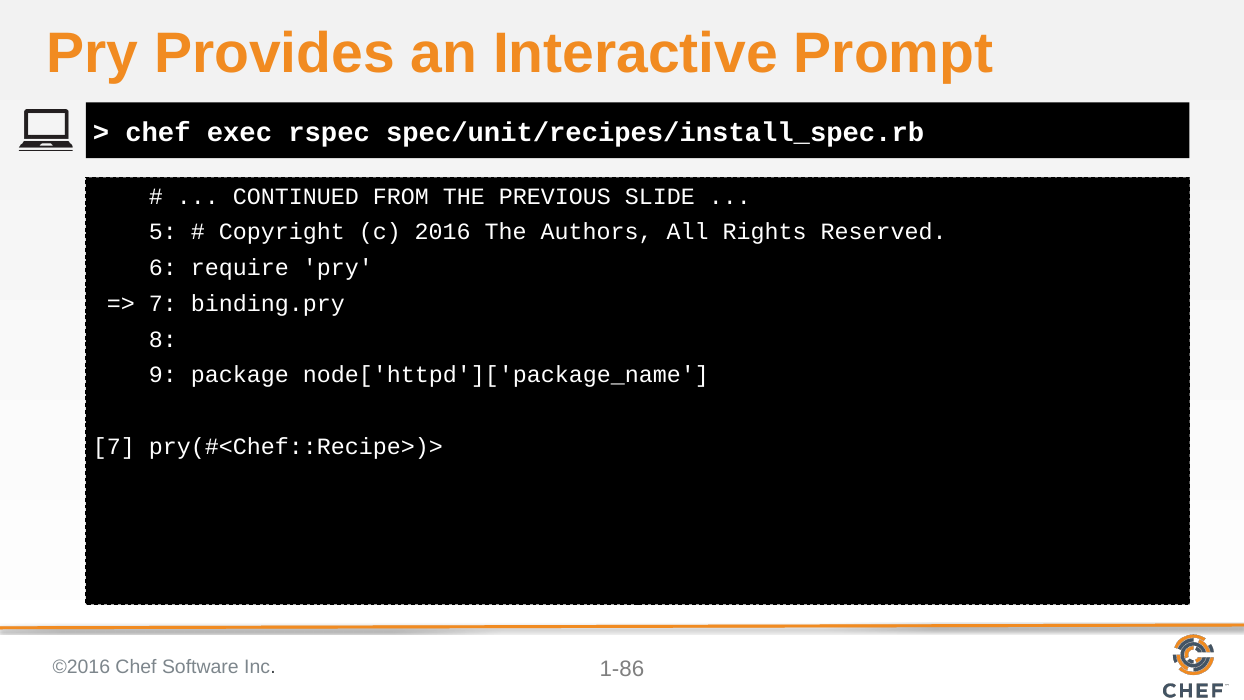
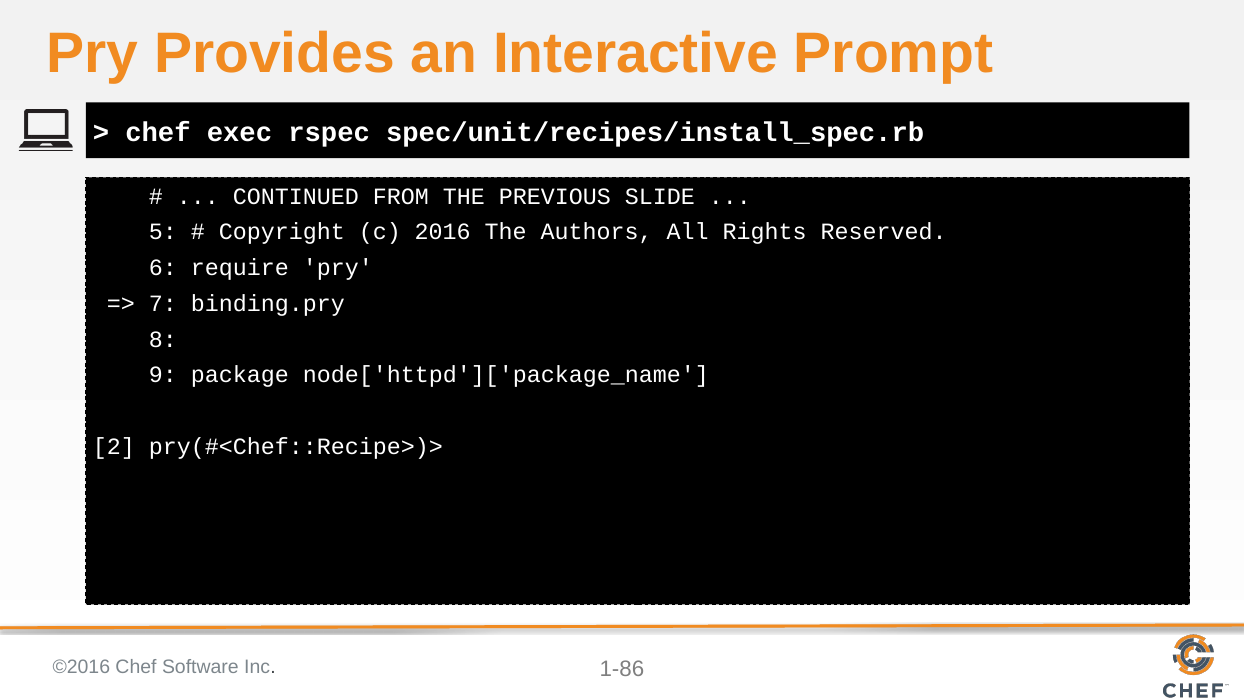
7: 7 -> 2 (114, 447)
